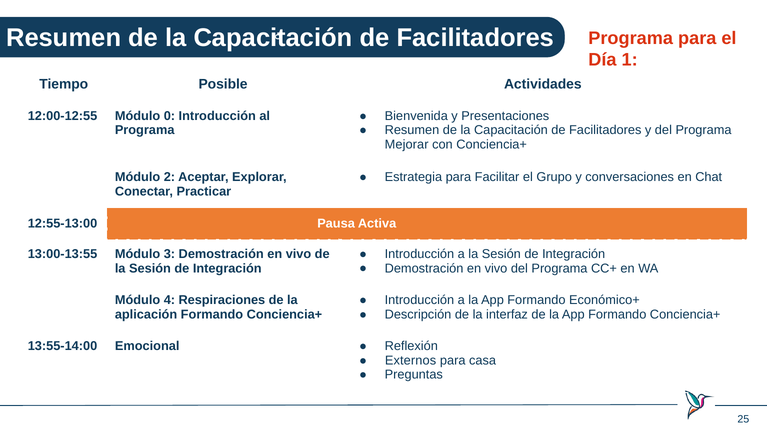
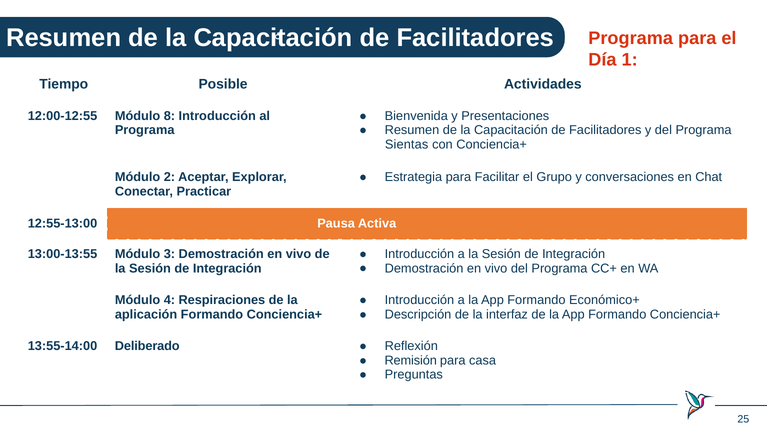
0: 0 -> 8 (169, 116)
Mejorar: Mejorar -> Sientas (407, 144)
Emocional: Emocional -> Deliberado (147, 346)
Externos: Externos -> Remisión (411, 360)
